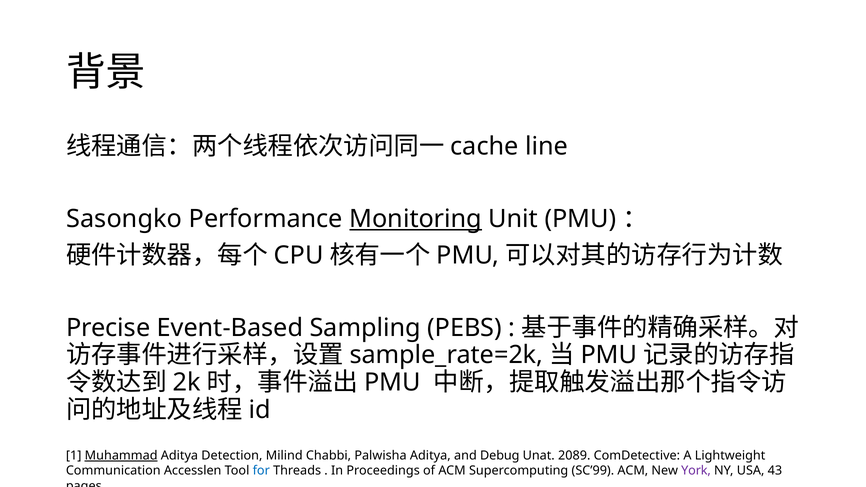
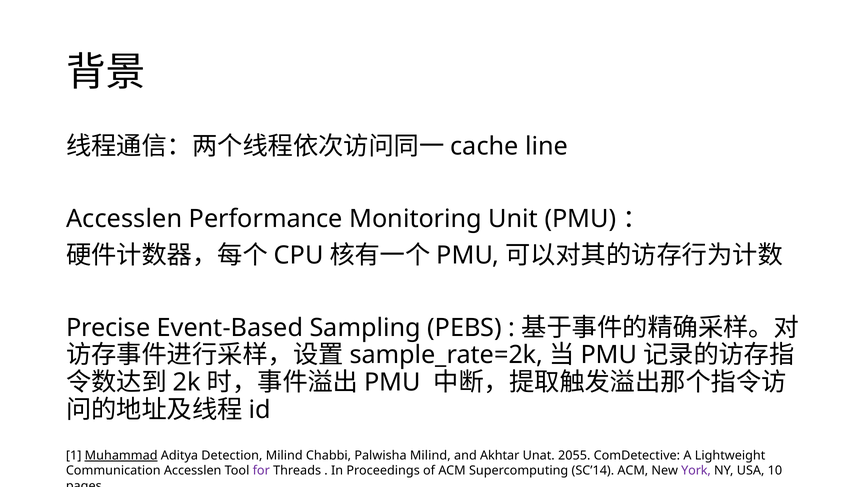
Sasongko: Sasongko -> Accesslen (124, 219)
Monitoring underline: present -> none (416, 219)
Palwisha Aditya: Aditya -> Milind (430, 456)
Debug: Debug -> Akhtar (500, 456)
2089: 2089 -> 2055 (574, 456)
for colour: blue -> purple (261, 471)
SC’99: SC’99 -> SC’14 (593, 471)
43: 43 -> 10 (775, 471)
